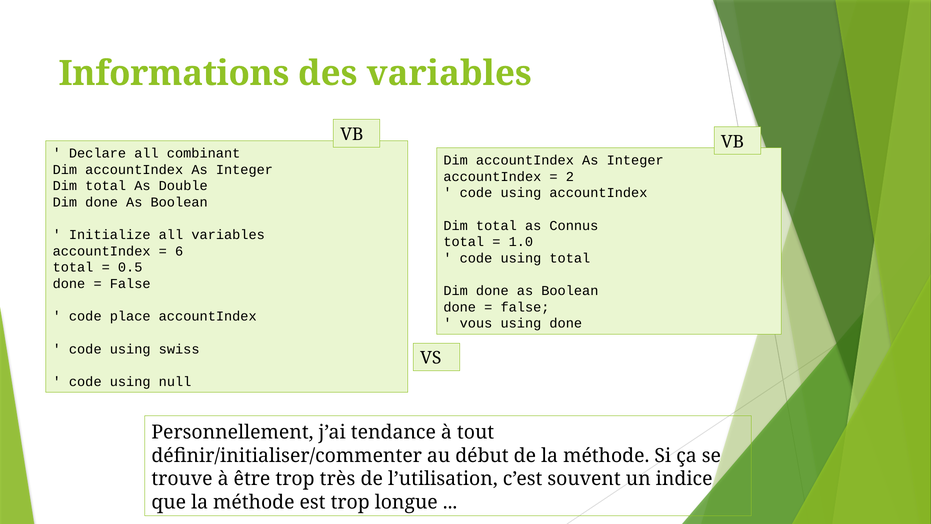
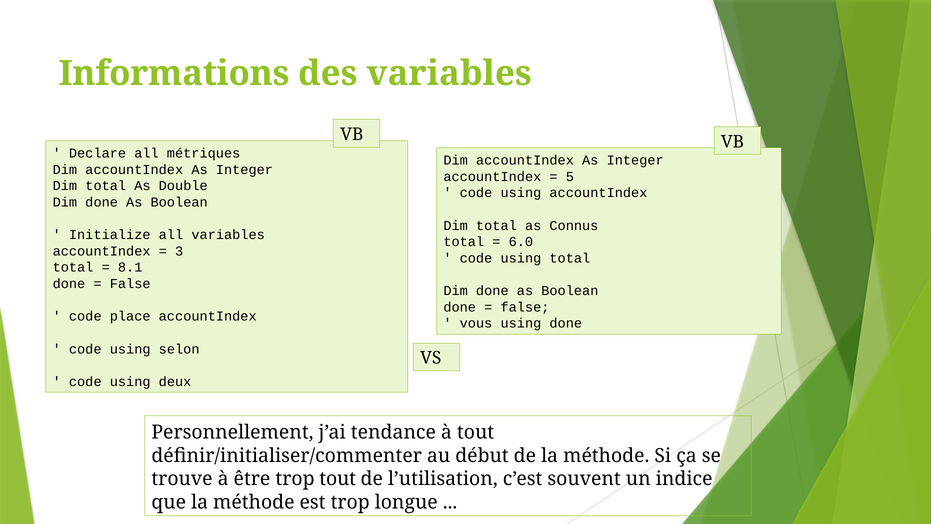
combinant: combinant -> métriques (204, 153)
2: 2 -> 5 (570, 177)
1.0: 1.0 -> 6.0 (521, 242)
6: 6 -> 3 (179, 251)
0.5: 0.5 -> 8.1 (130, 267)
swiss: swiss -> selon (179, 349)
null: null -> deux (175, 381)
trop très: très -> tout (338, 479)
